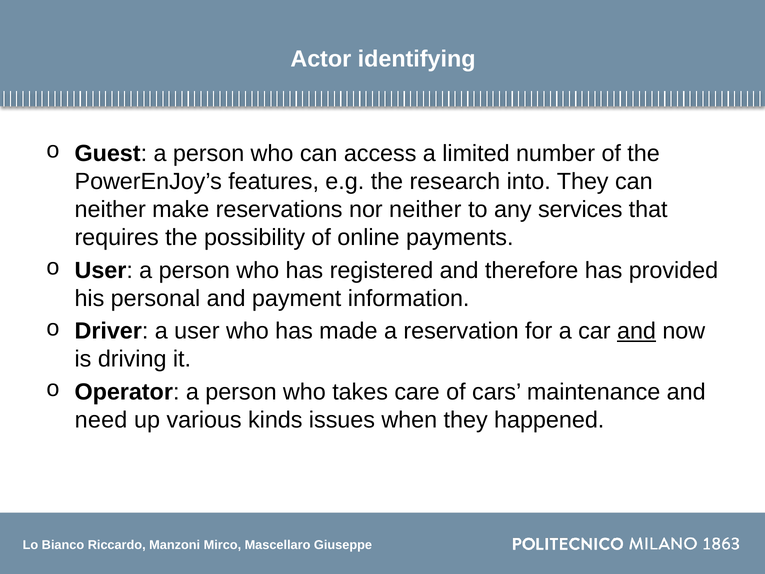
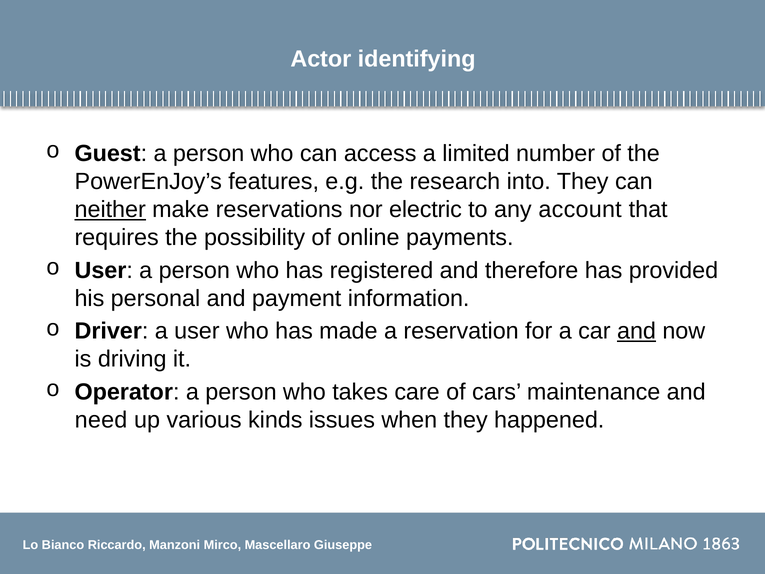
neither underline: none -> present (110, 209)
nor neither: neither -> electric (425, 209)
services: services -> account (580, 209)
